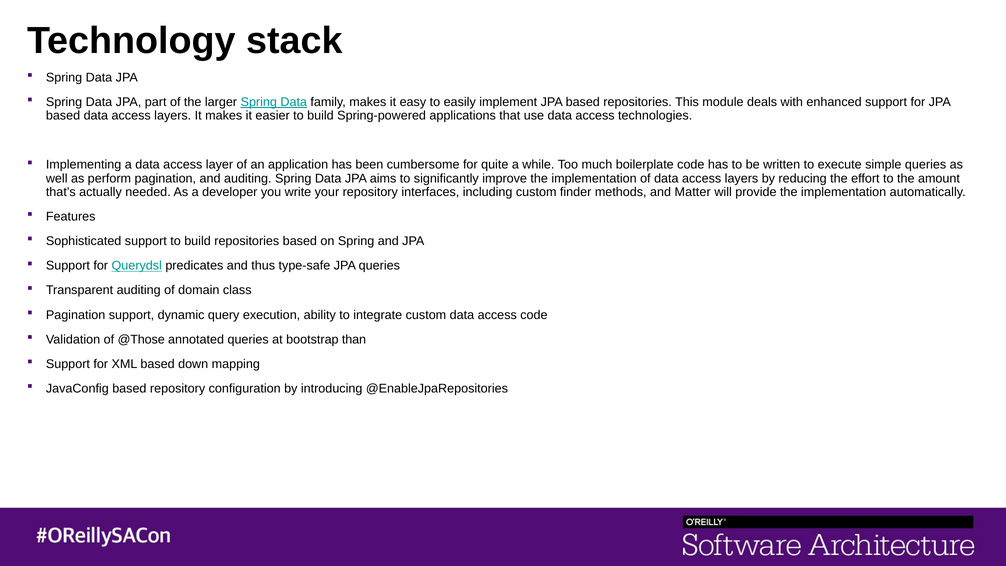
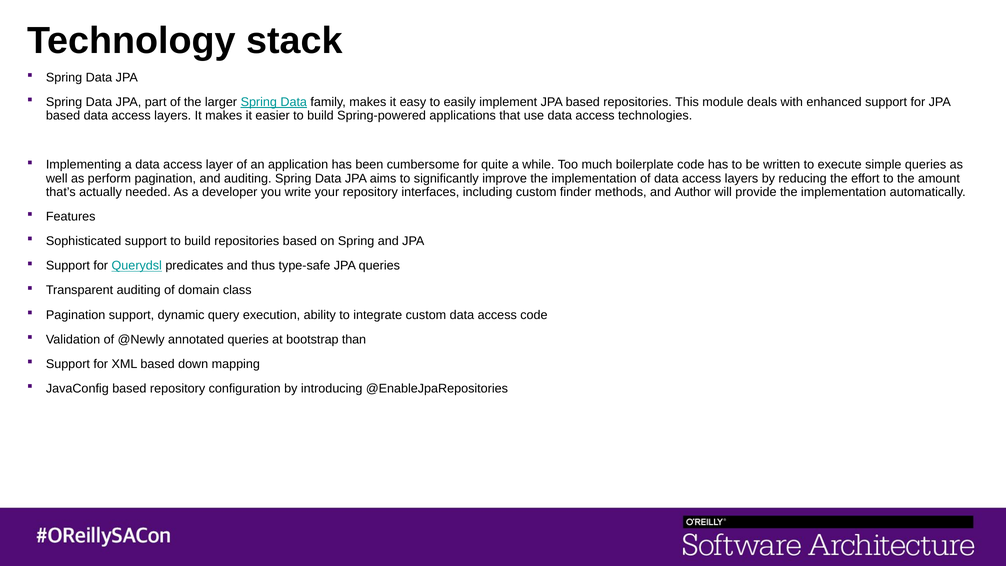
Matter: Matter -> Author (693, 192)
@Those: @Those -> @Newly (141, 339)
